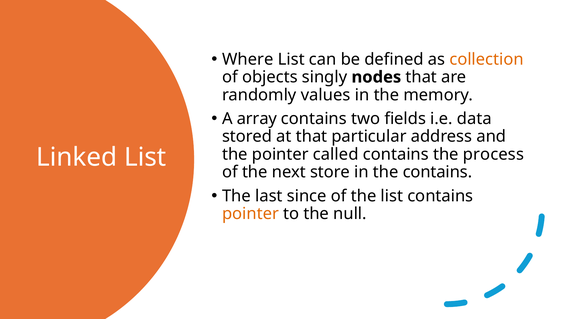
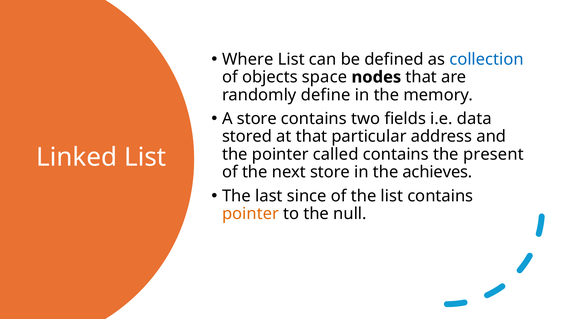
collection colour: orange -> blue (487, 59)
singly: singly -> space (325, 77)
values: values -> define (326, 95)
A array: array -> store (257, 119)
process: process -> present (493, 155)
the contains: contains -> achieves (437, 172)
